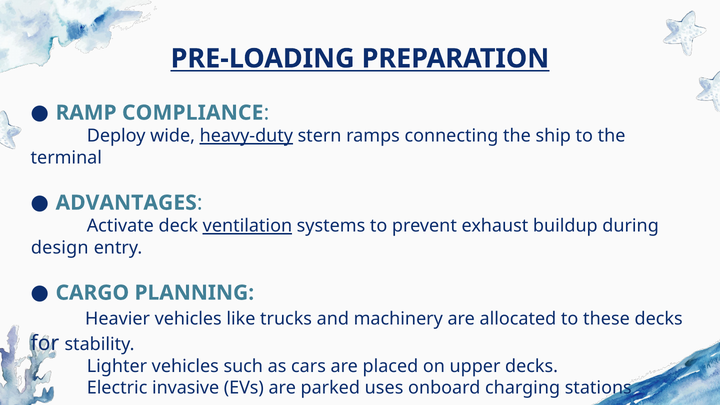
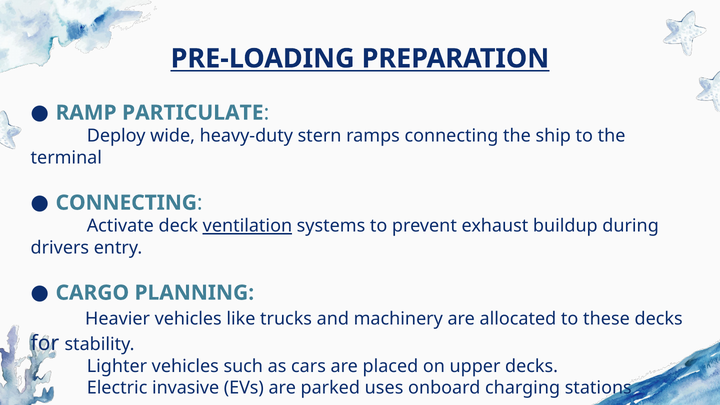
COMPLIANCE: COMPLIANCE -> PARTICULATE (193, 113)
heavy-duty underline: present -> none (246, 136)
ADVANTAGES: ADVANTAGES -> CONNECTING (126, 203)
design: design -> drivers (60, 248)
